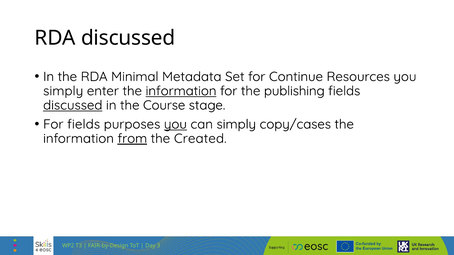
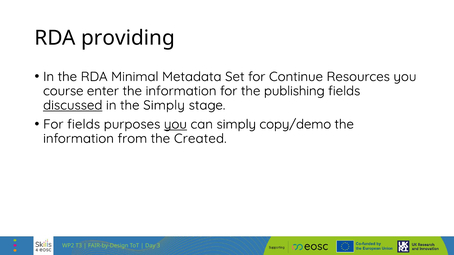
RDA discussed: discussed -> providing (128, 38)
simply: simply -> course (63, 91)
information underline: present -> none (181, 91)
the Course: Course -> Simply (164, 105)
copy/cases: copy/cases -> copy/demo (295, 124)
from underline: present -> none (132, 139)
